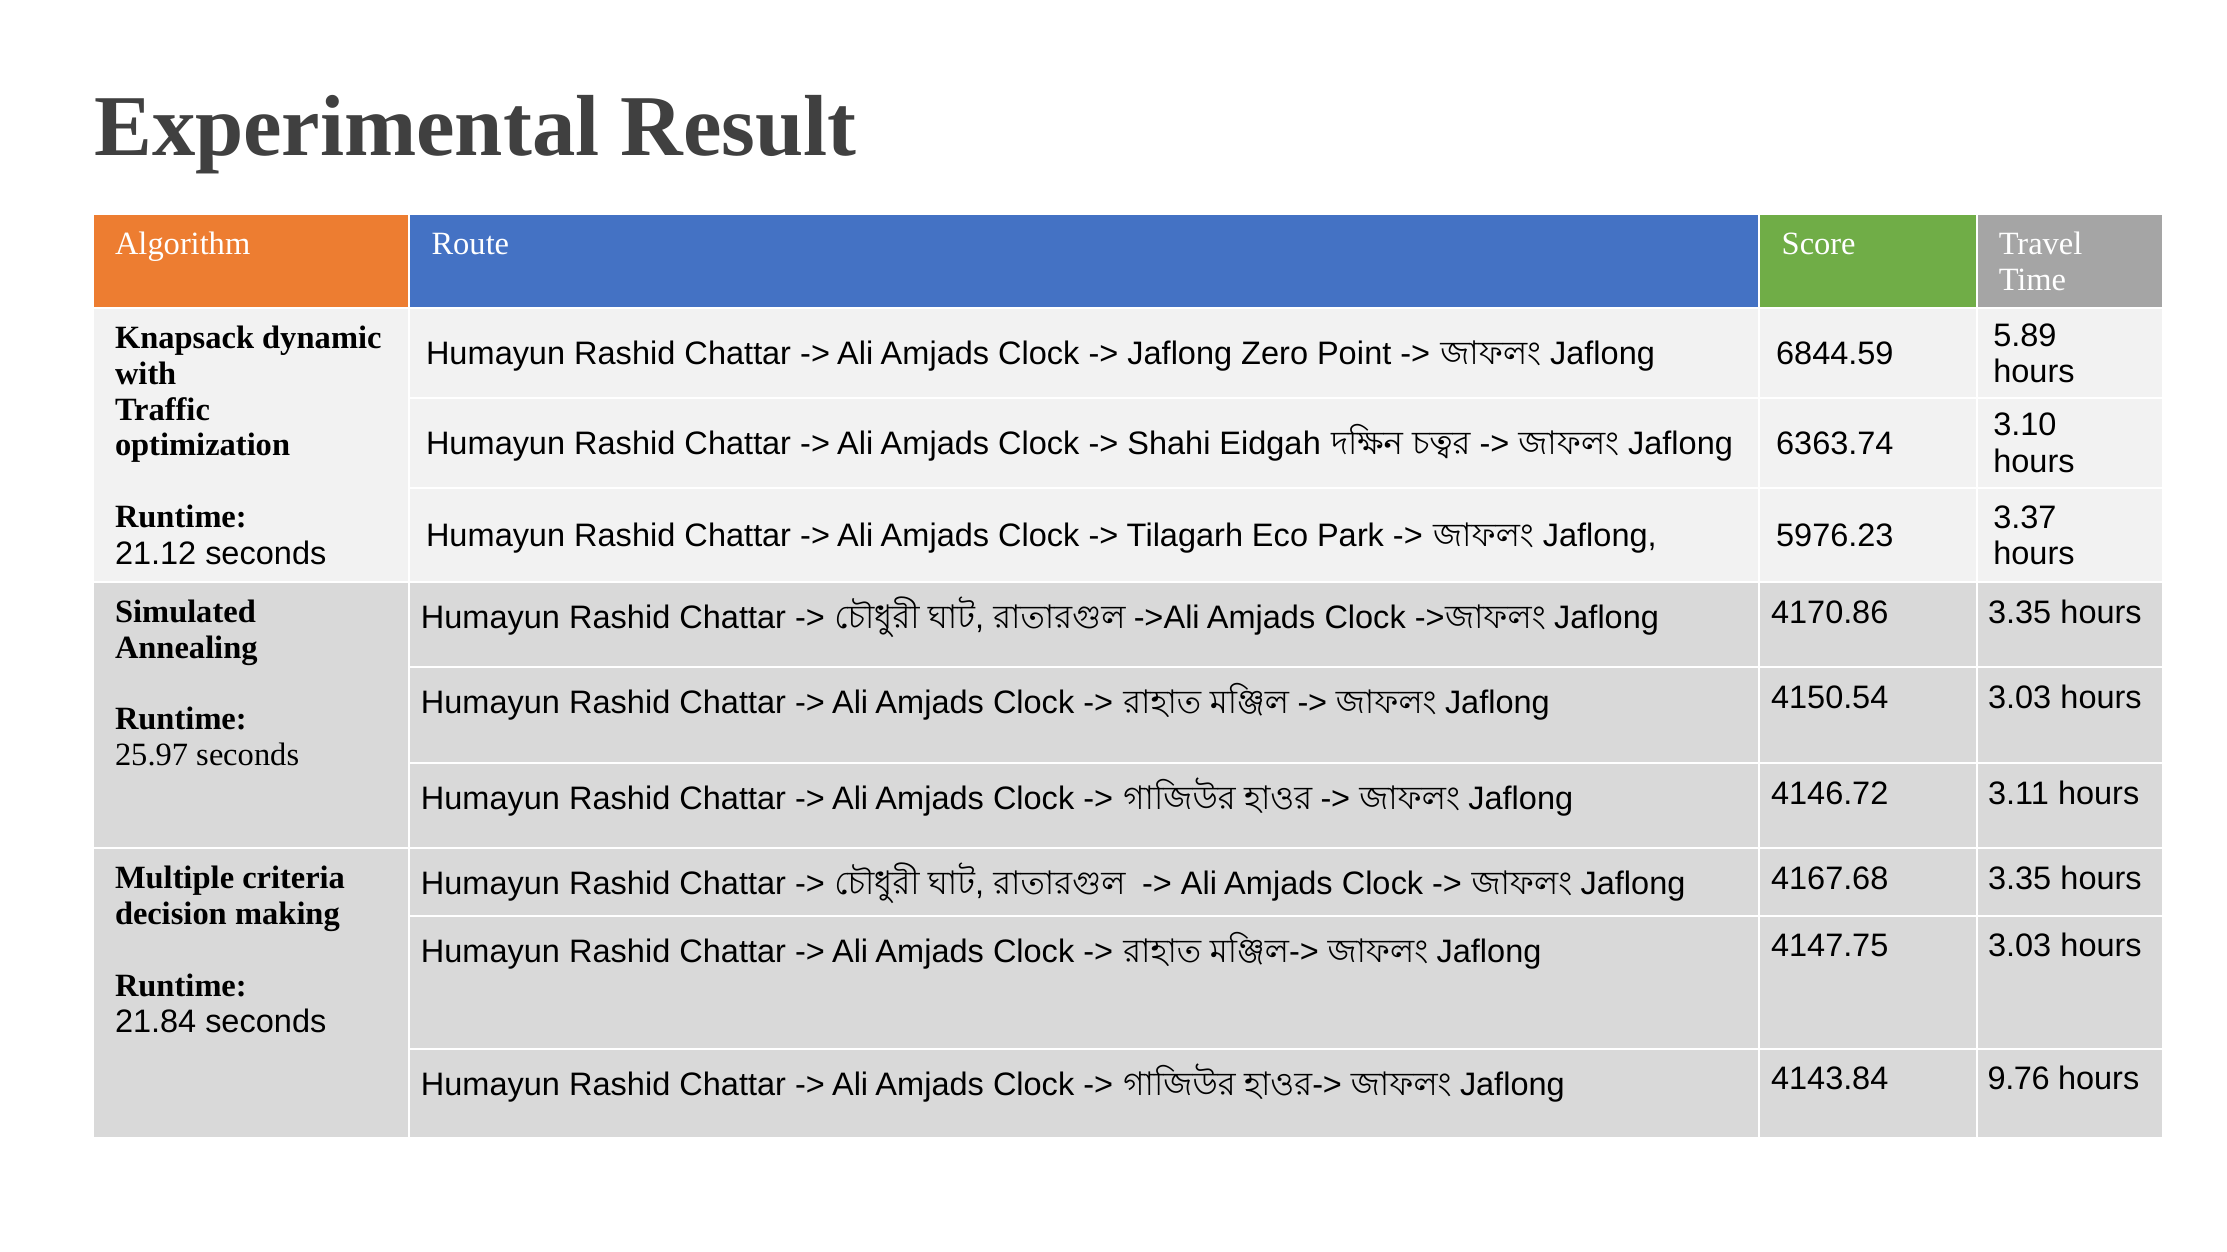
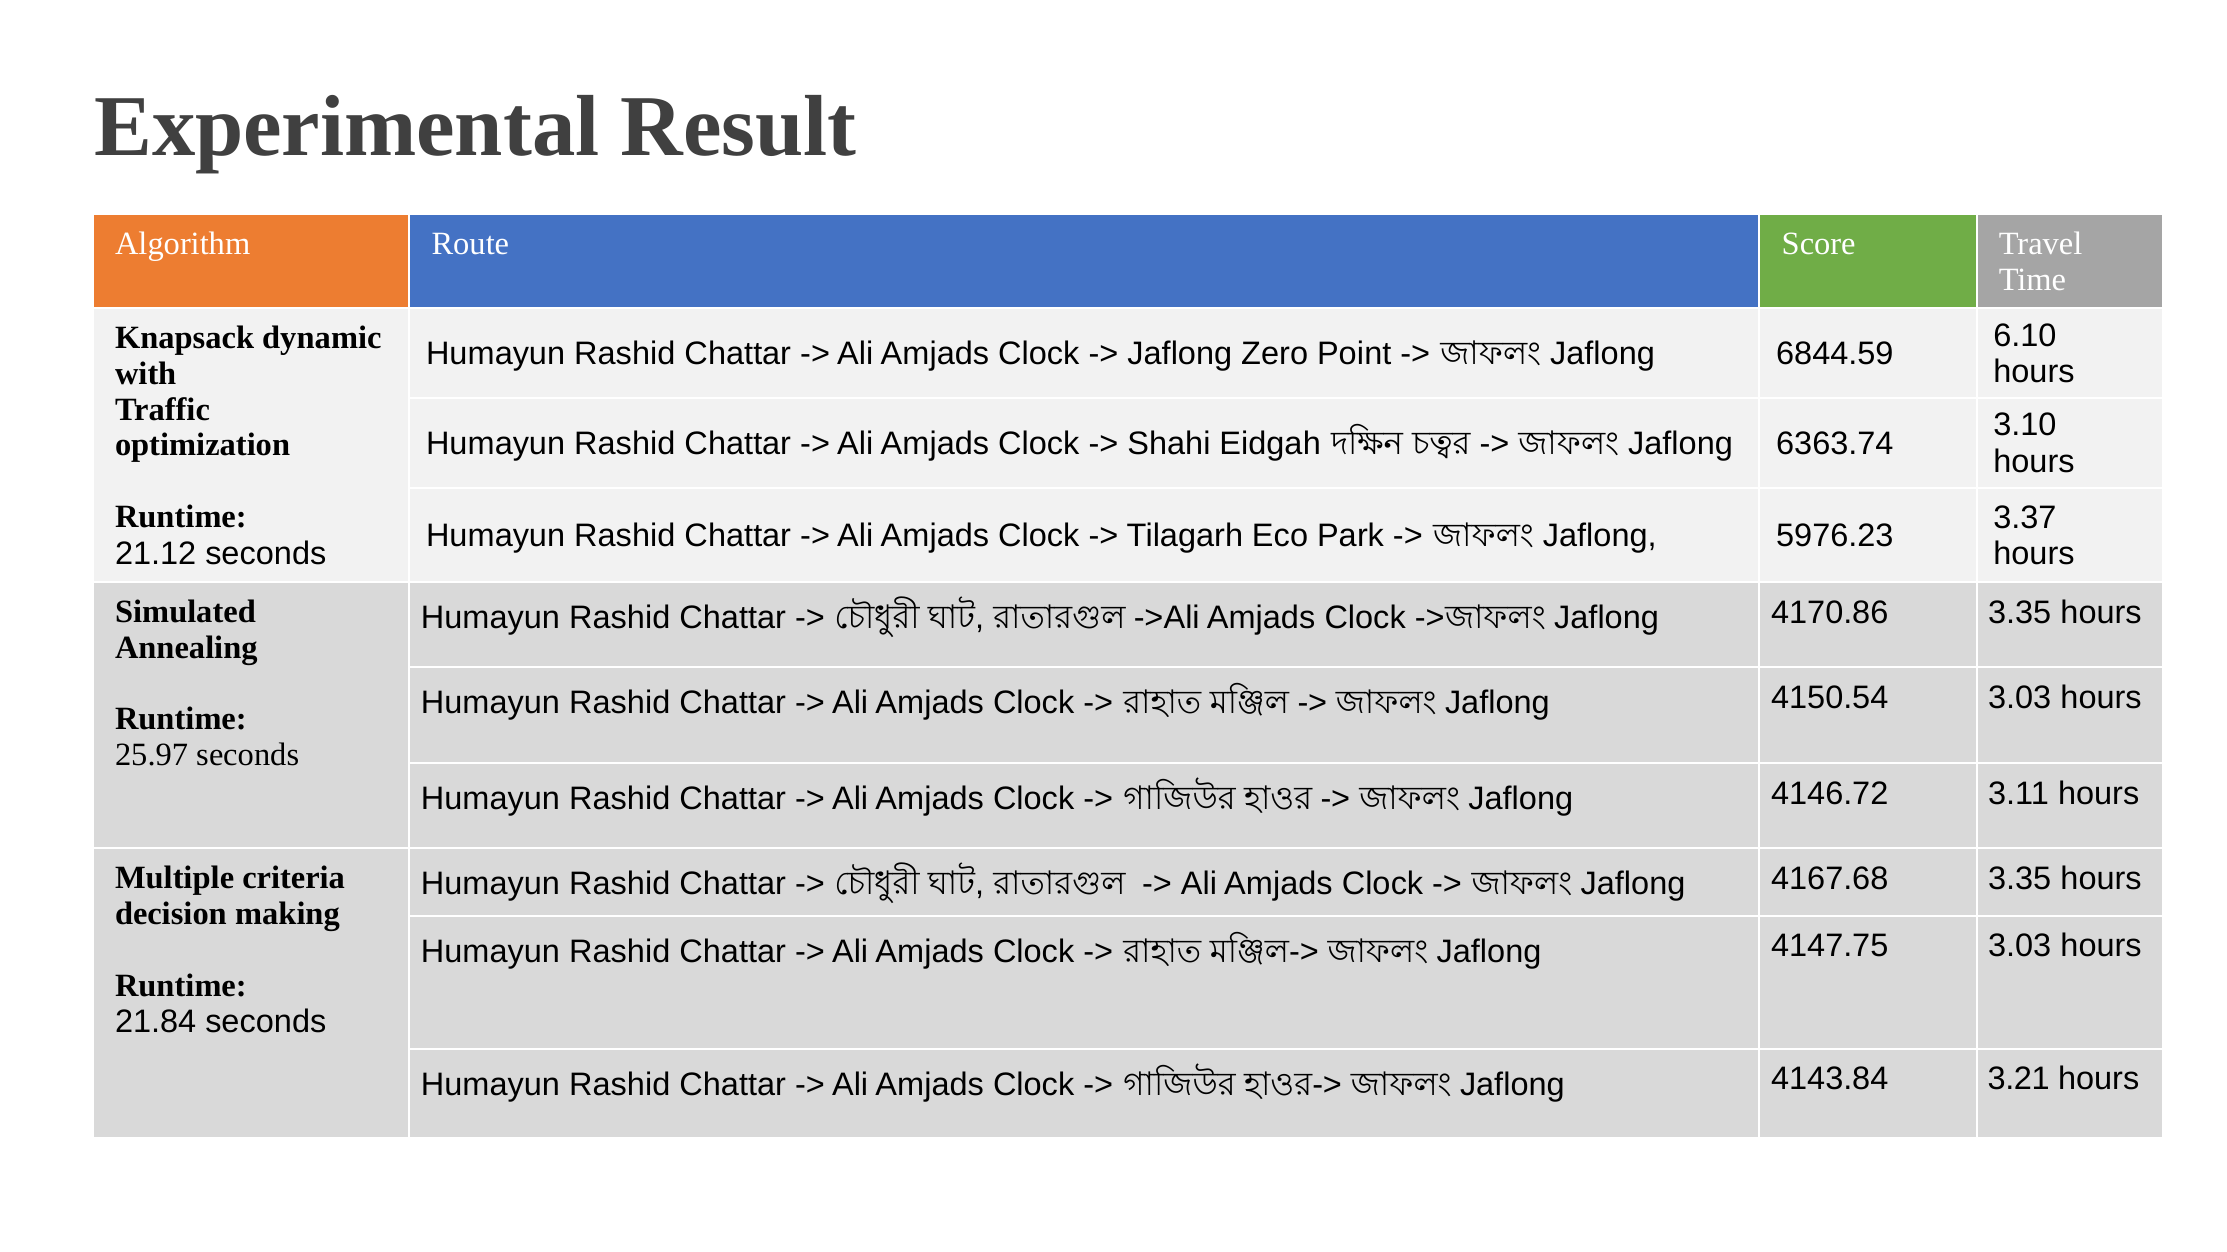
5.89: 5.89 -> 6.10 (2025, 336)
9.76: 9.76 -> 3.21 (2019, 1080)
